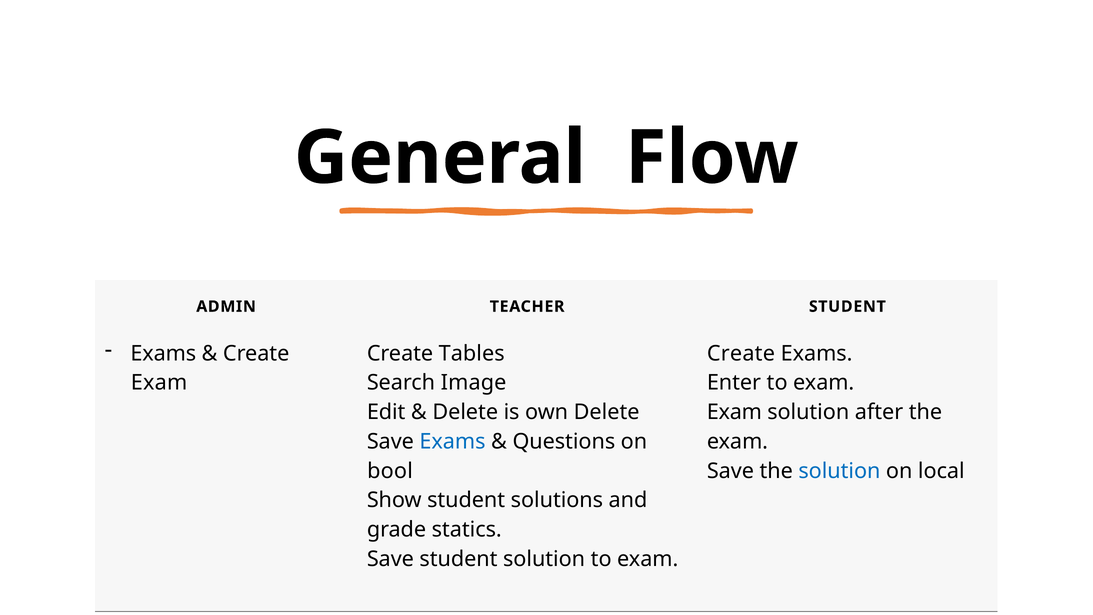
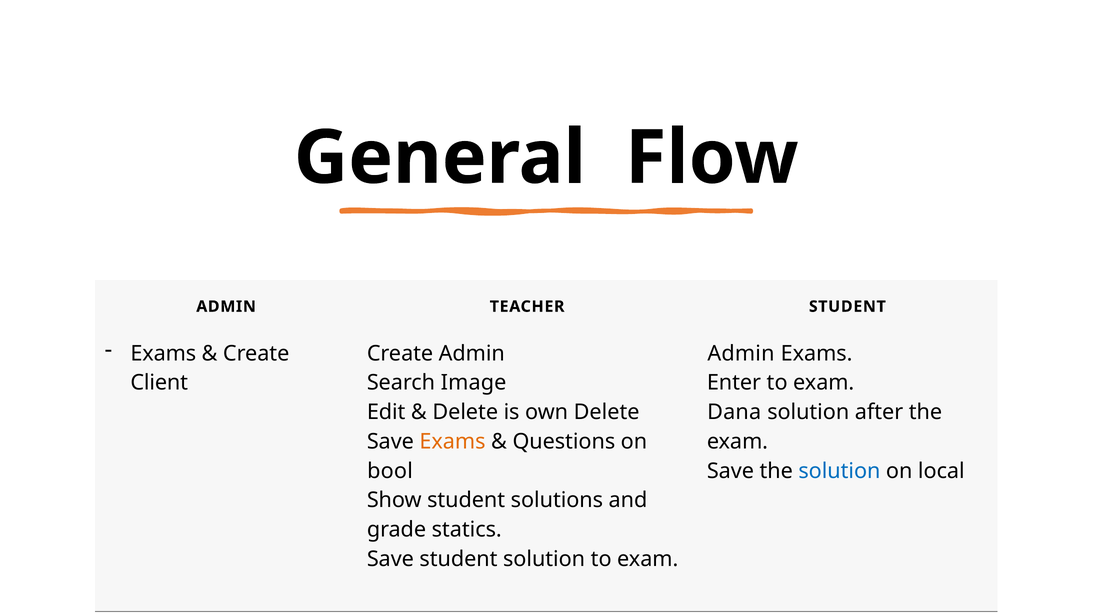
Create Tables: Tables -> Admin (472, 353)
Create: Create -> Admin (741, 353)
Exam: Exam -> Client (159, 383)
Exam: Exam -> Dana (734, 412)
Exams colour: blue -> orange (452, 441)
